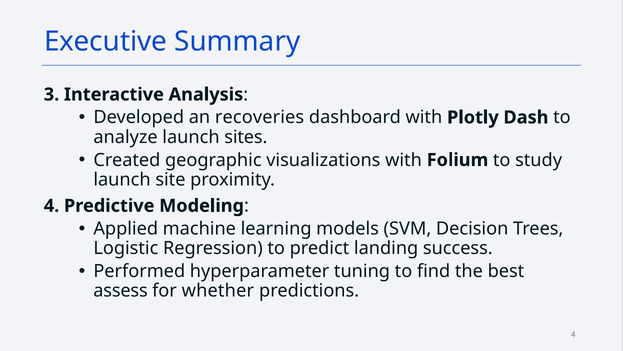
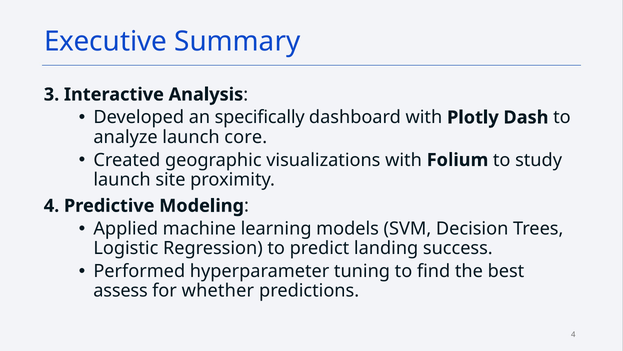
recoveries: recoveries -> specifically (260, 117)
sites: sites -> core (246, 137)
